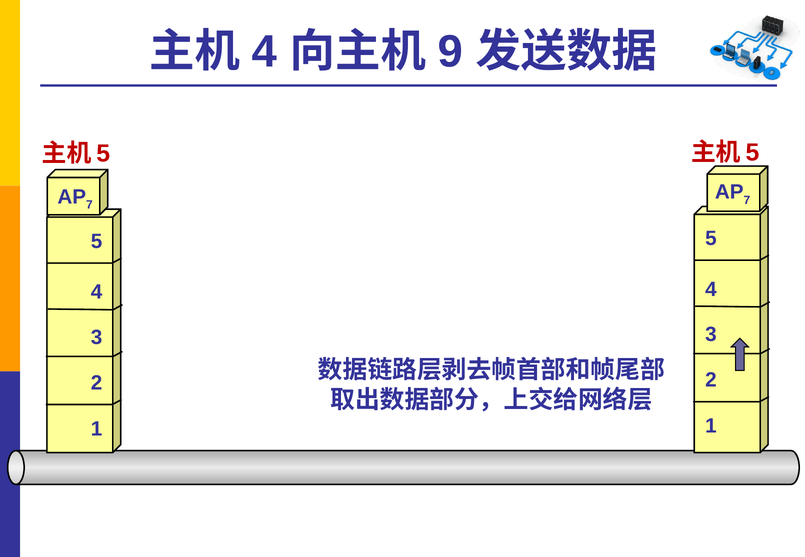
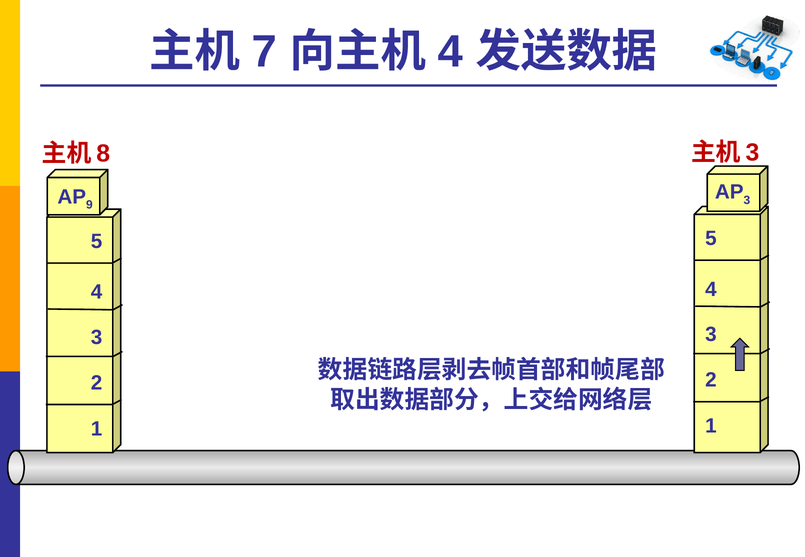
4: 4 -> 7 (264, 52)
9: 9 -> 4 (450, 52)
5: 5 -> 3 (752, 153)
5: 5 -> 8 (103, 154)
7: 7 -> 3 (747, 200)
7: 7 -> 9 (89, 205)
